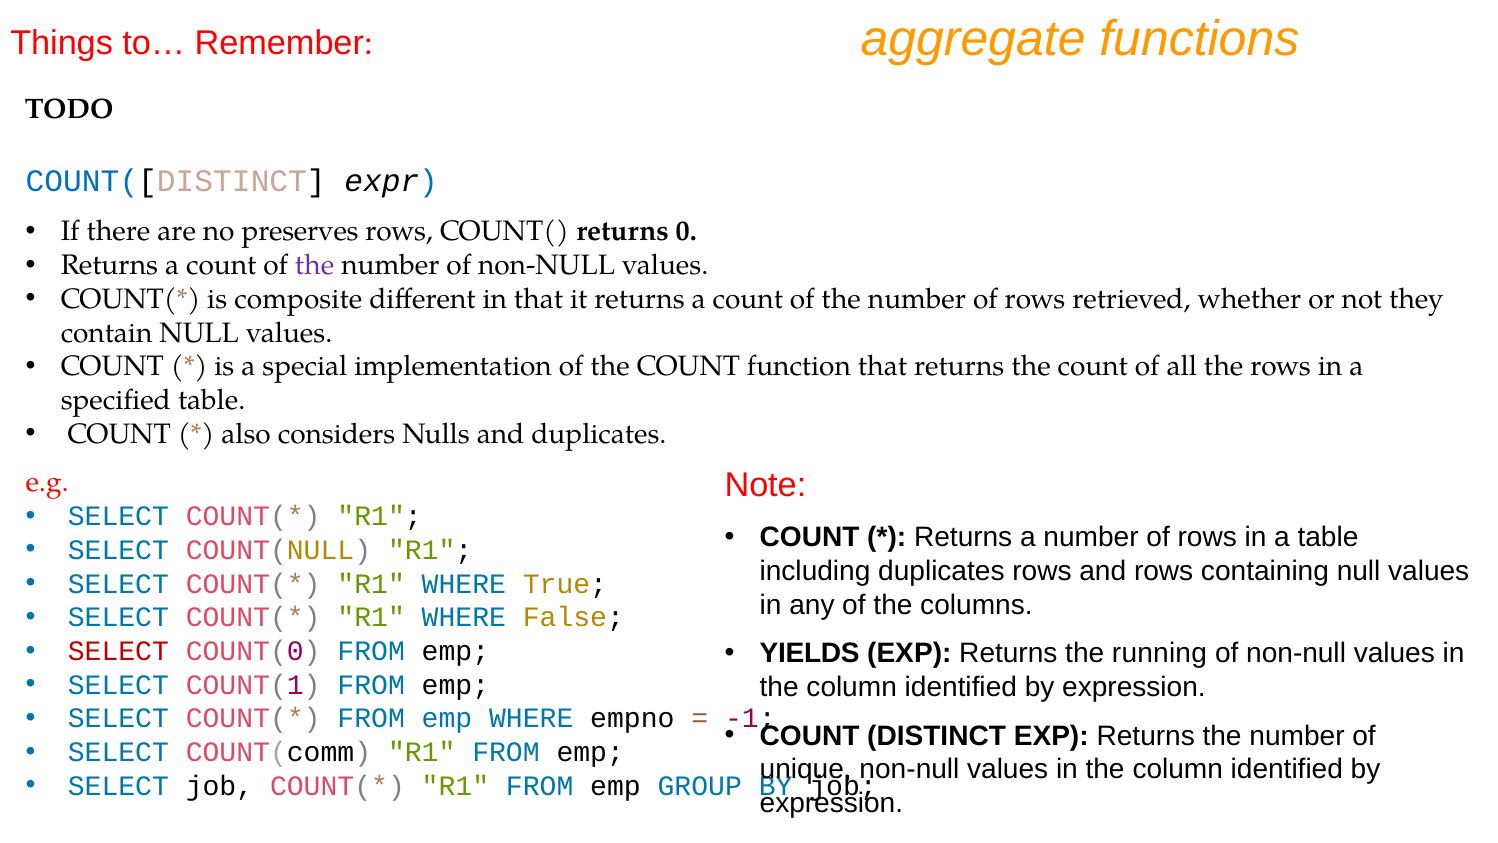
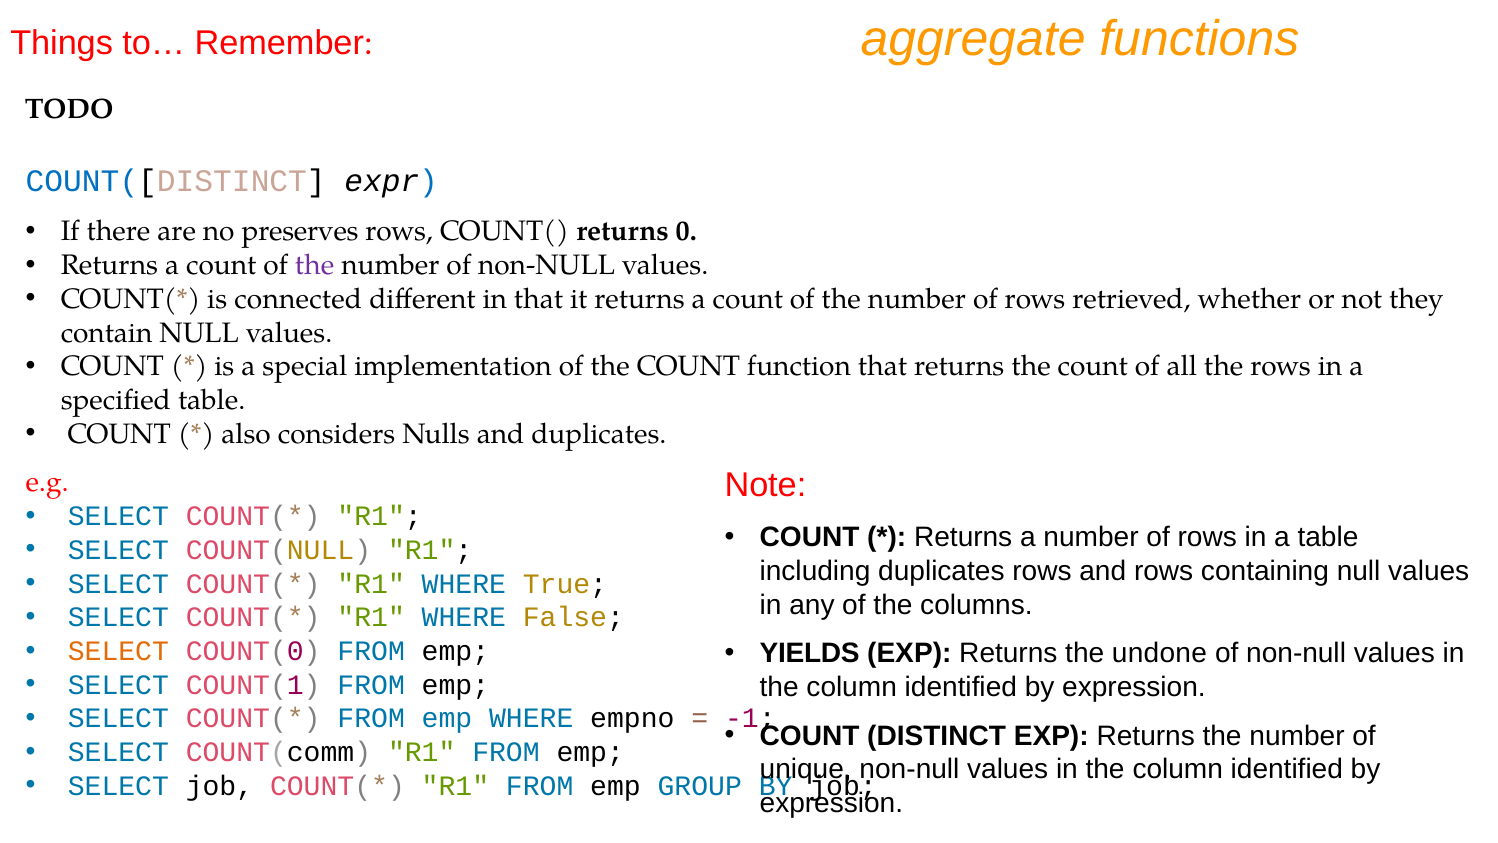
composite: composite -> connected (298, 299)
SELECT colour: red -> orange (118, 651)
running: running -> undone (1159, 653)
